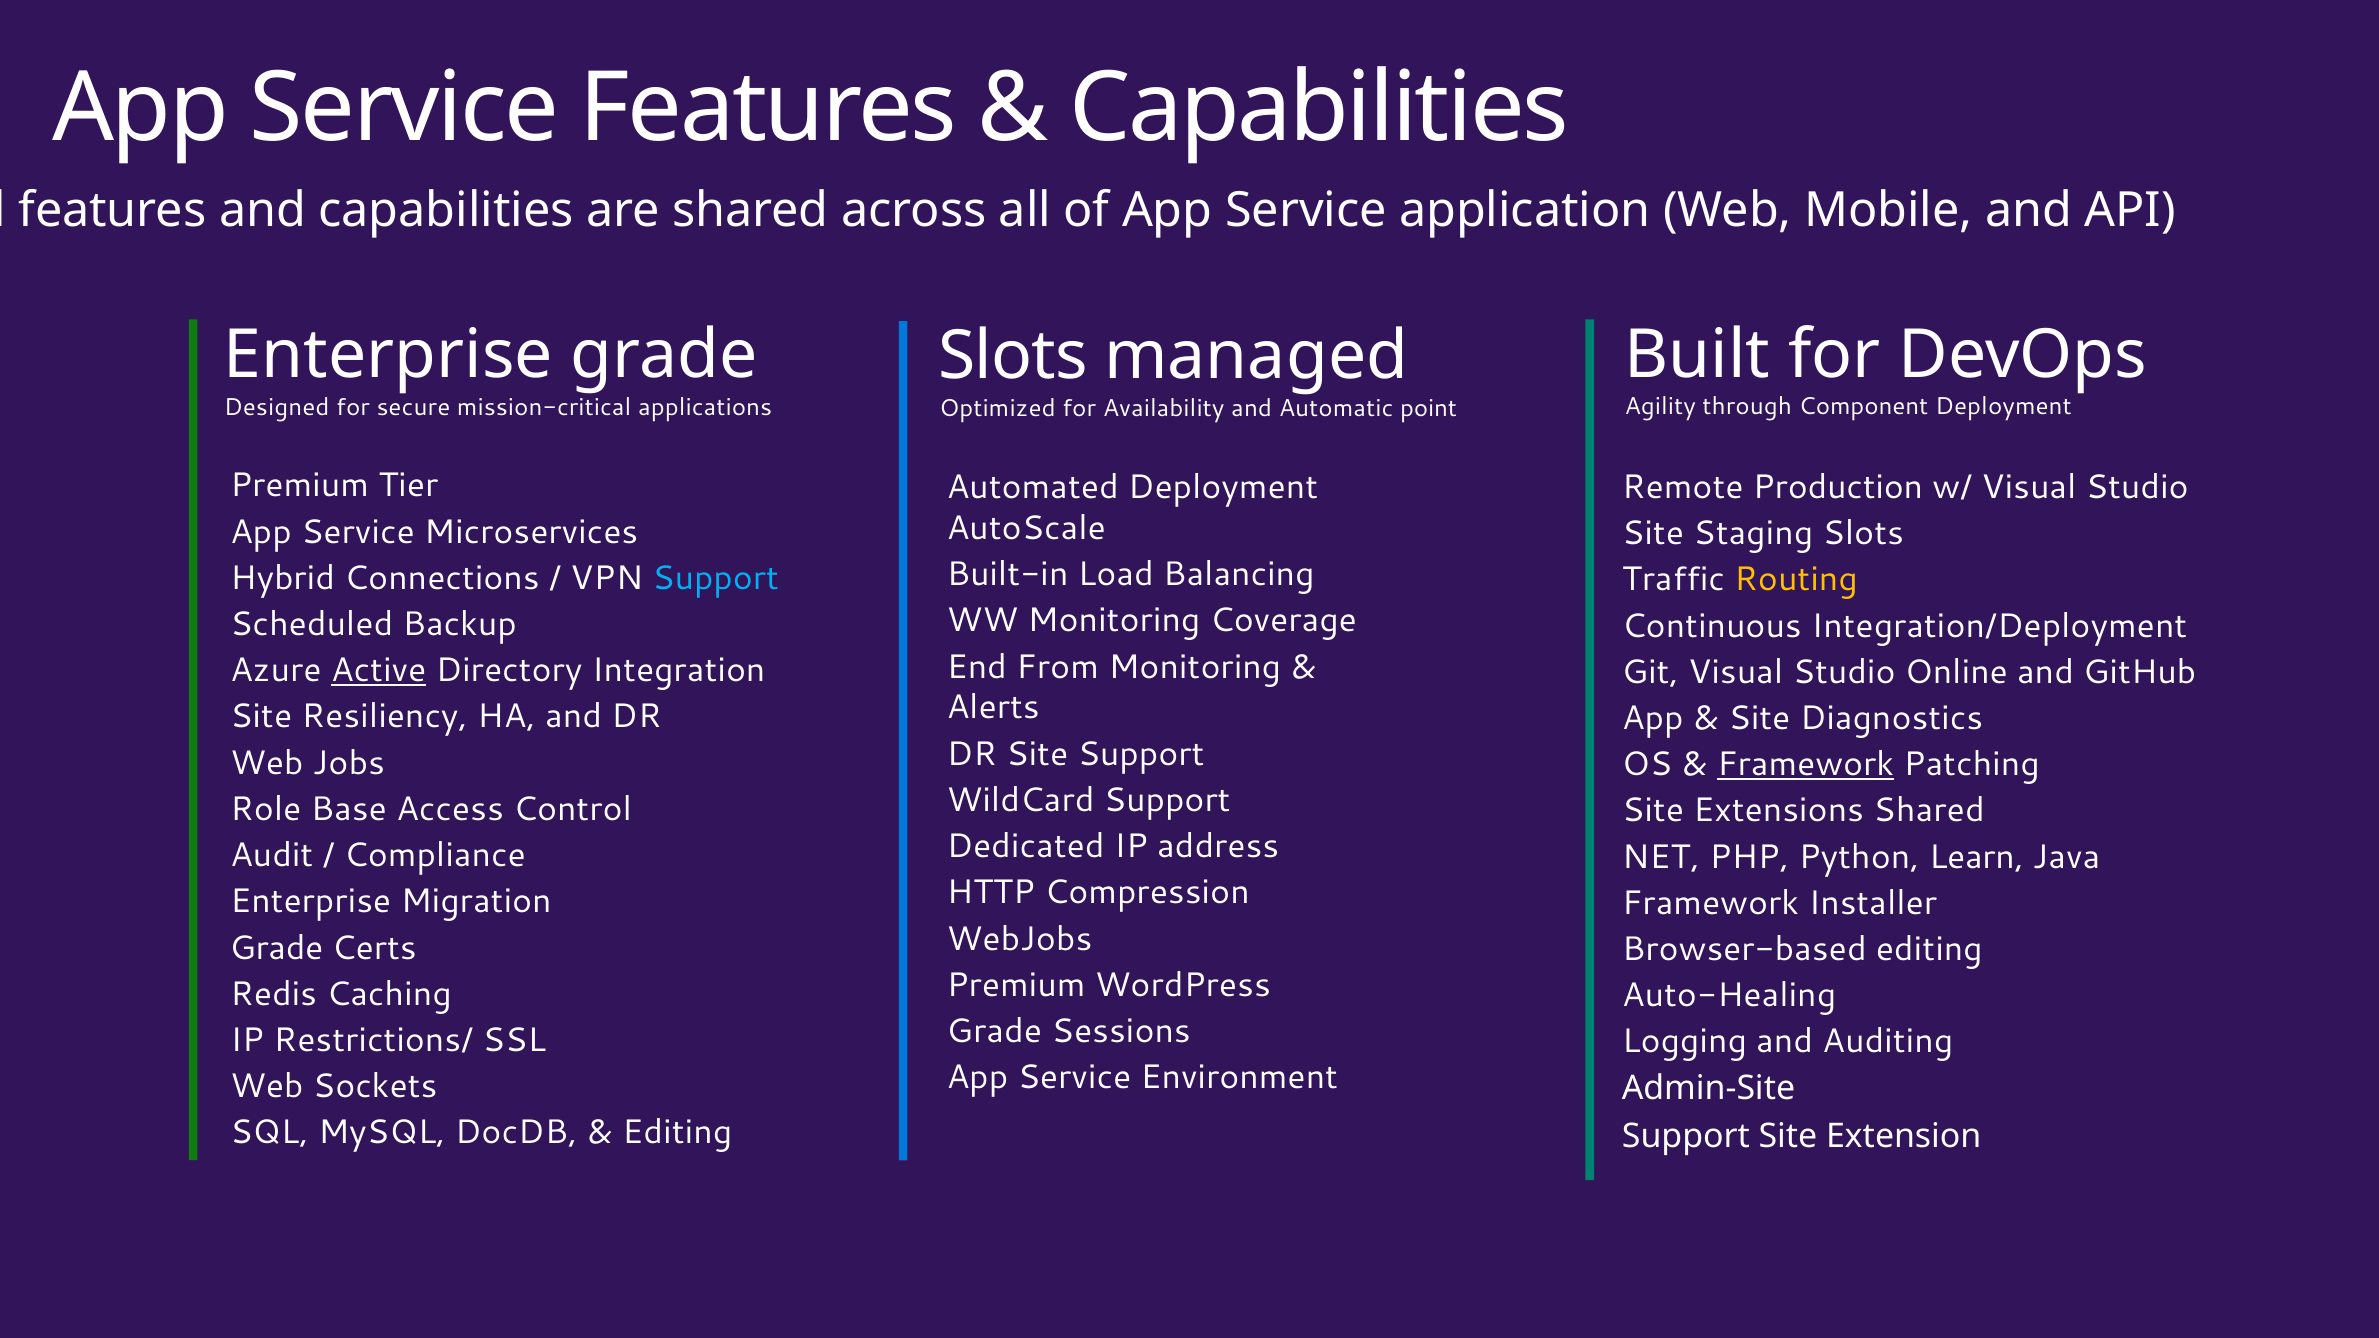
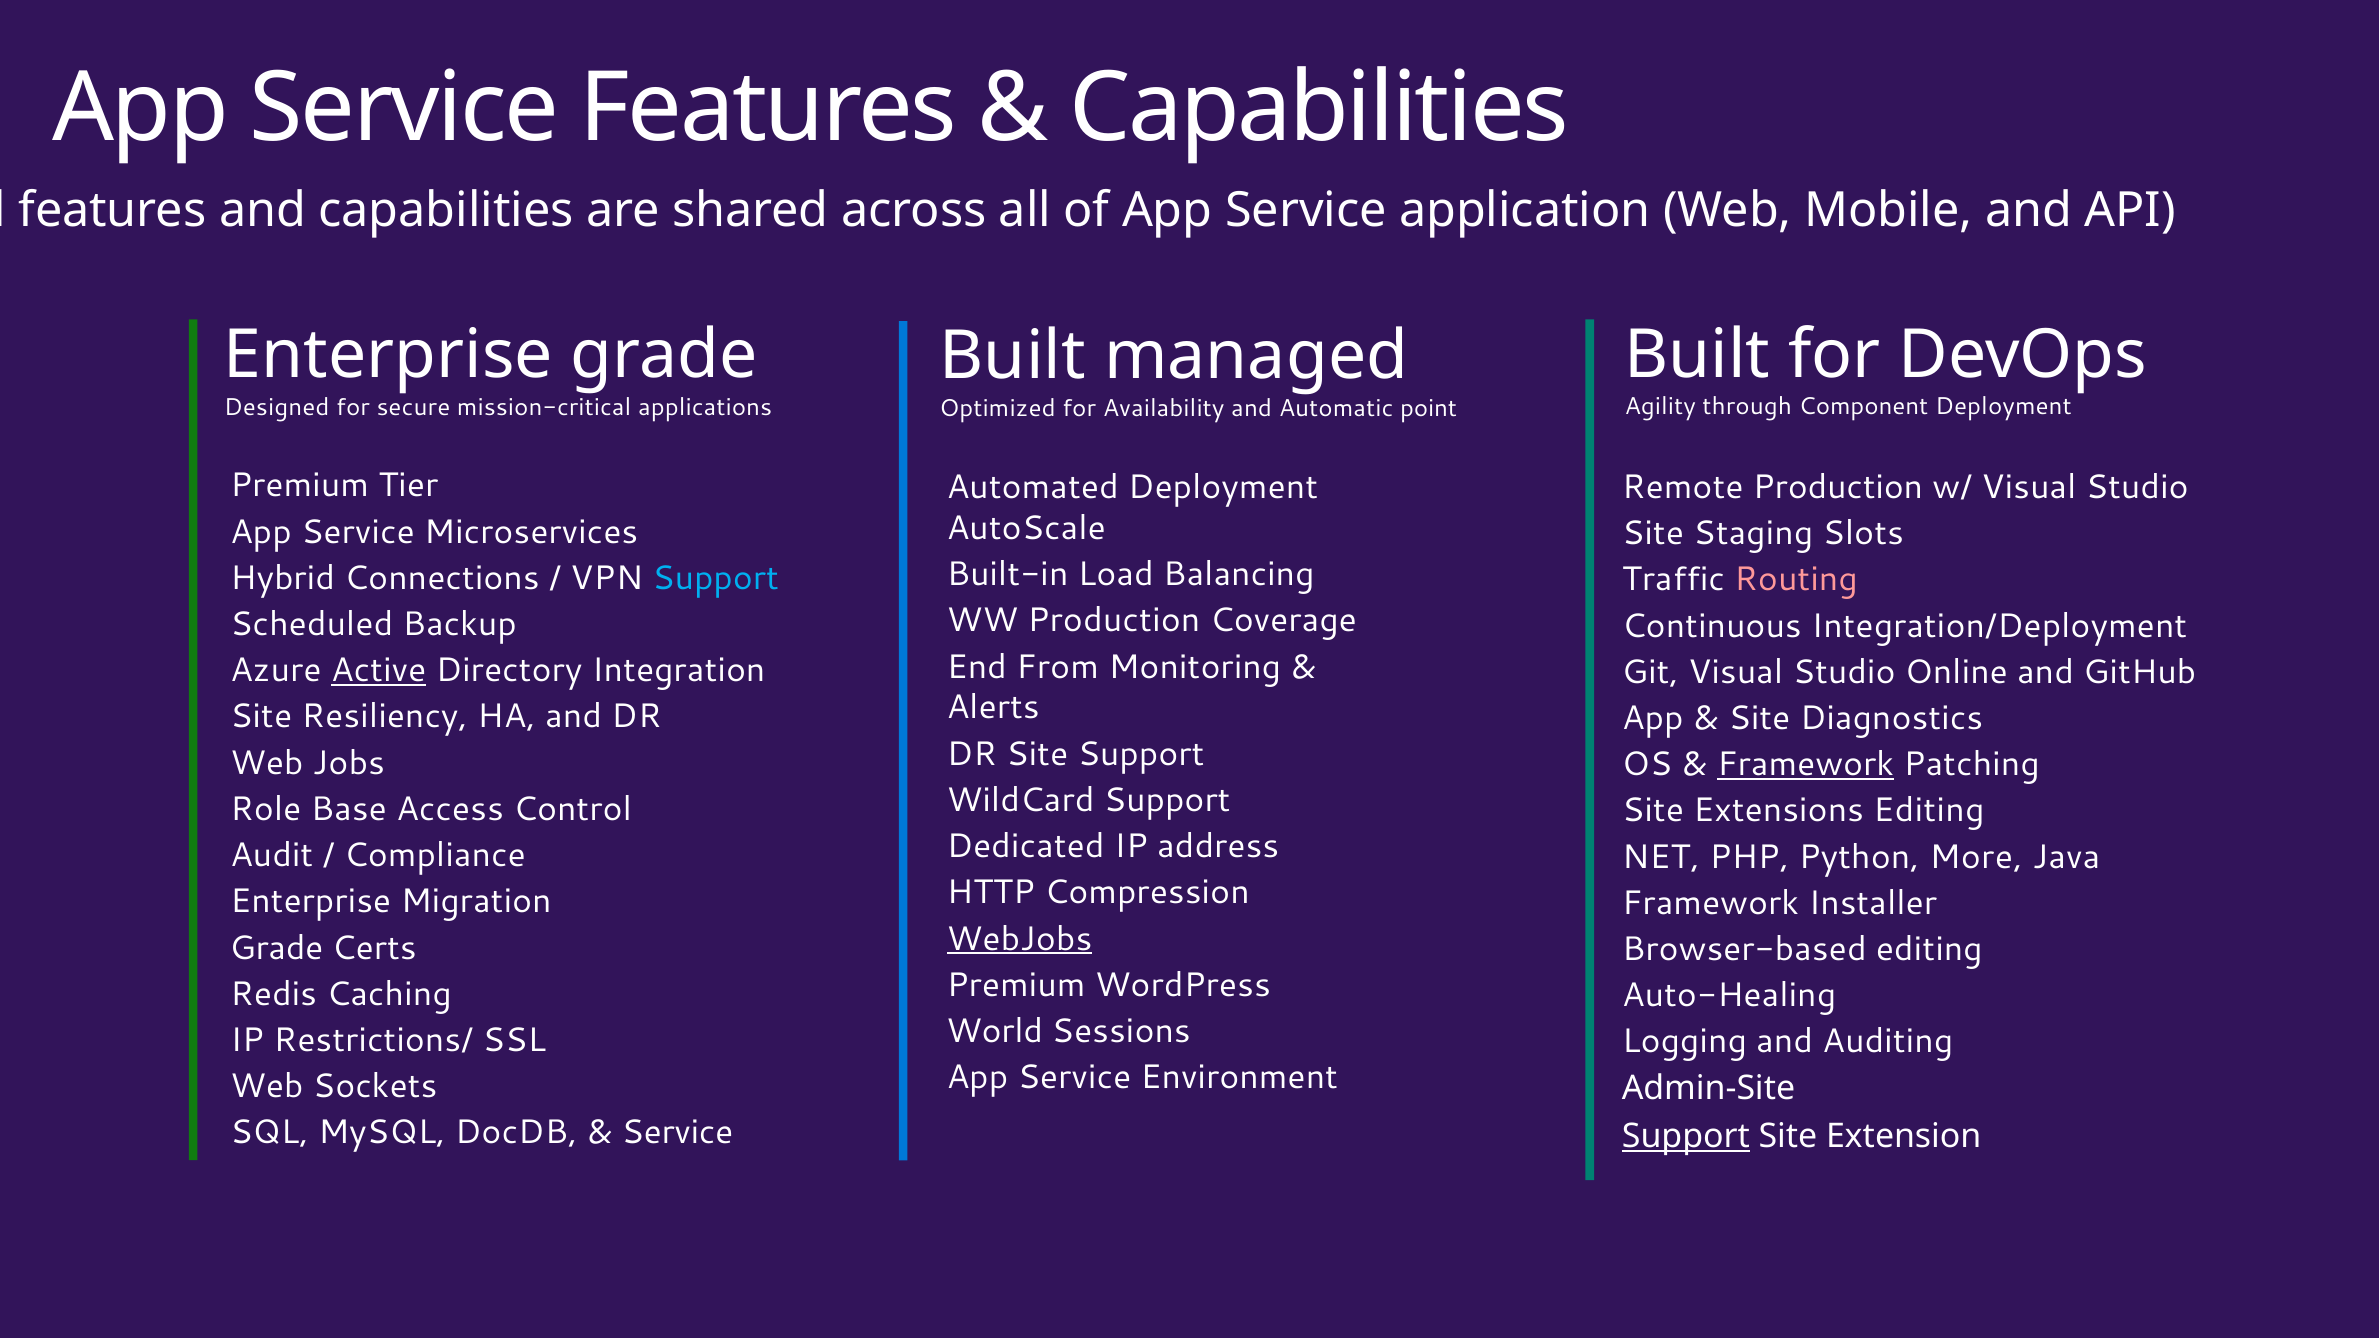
Slots: Slots -> Built (1013, 357)
Routing colour: yellow -> pink (1796, 580)
WW Monitoring: Monitoring -> Production (1114, 621)
Extensions Shared: Shared -> Editing (1929, 811)
Learn: Learn -> More (1976, 857)
WebJobs underline: none -> present (1019, 939)
Grade: Grade -> World (995, 1031)
Editing: Editing -> Service (677, 1133)
Support underline: none -> present (1686, 1136)
